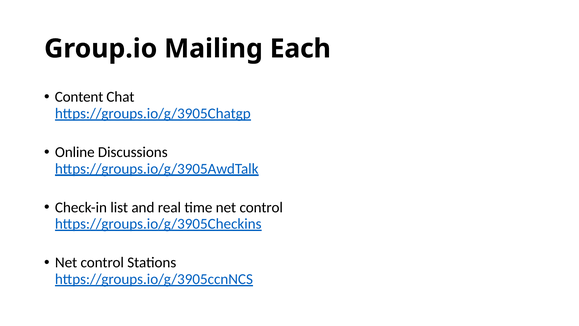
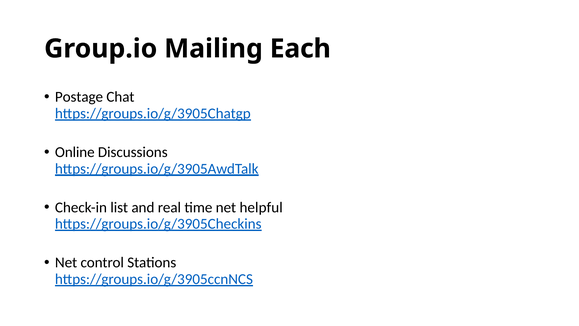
Content: Content -> Postage (79, 97)
time net control: control -> helpful (261, 207)
